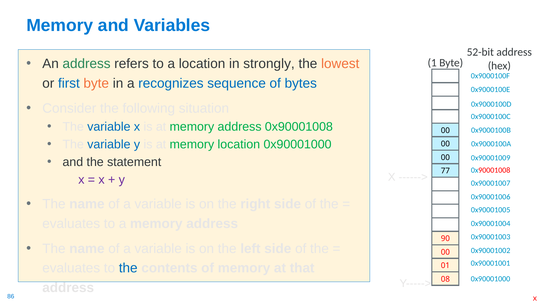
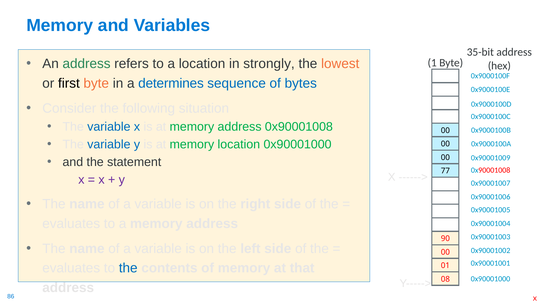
52-bit: 52-bit -> 35-bit (480, 52)
first colour: blue -> black (69, 83)
recognizes: recognizes -> determines (171, 83)
